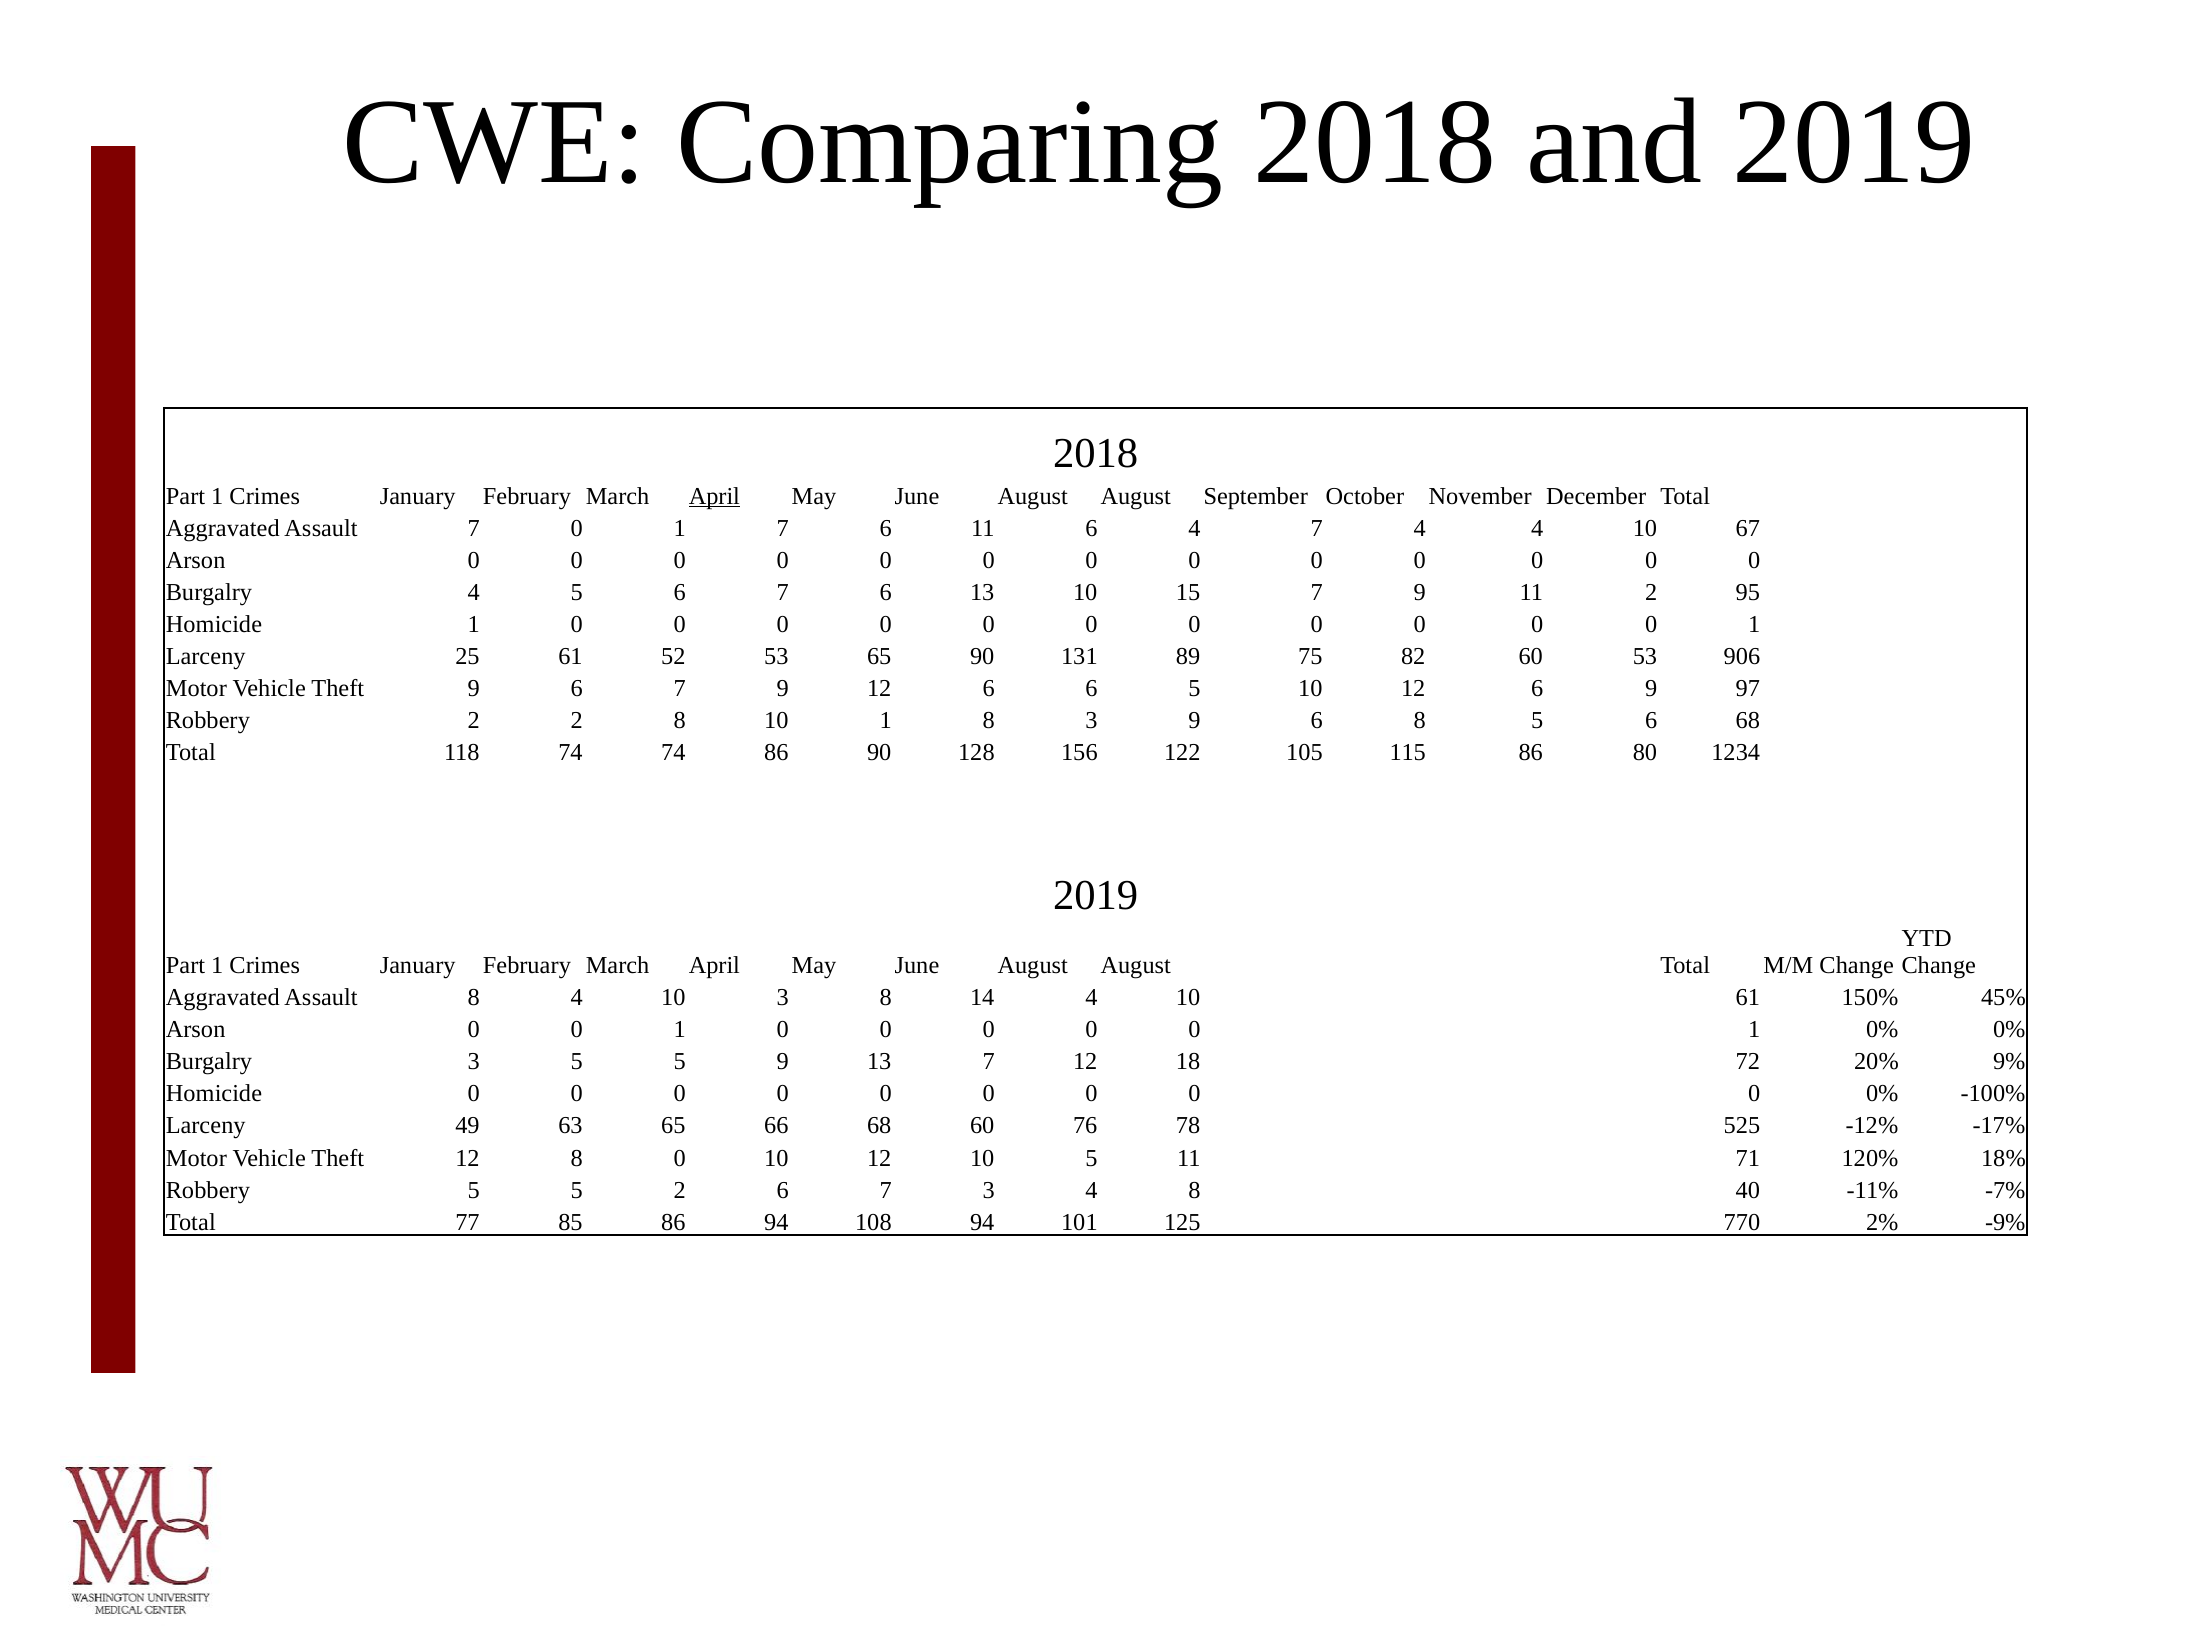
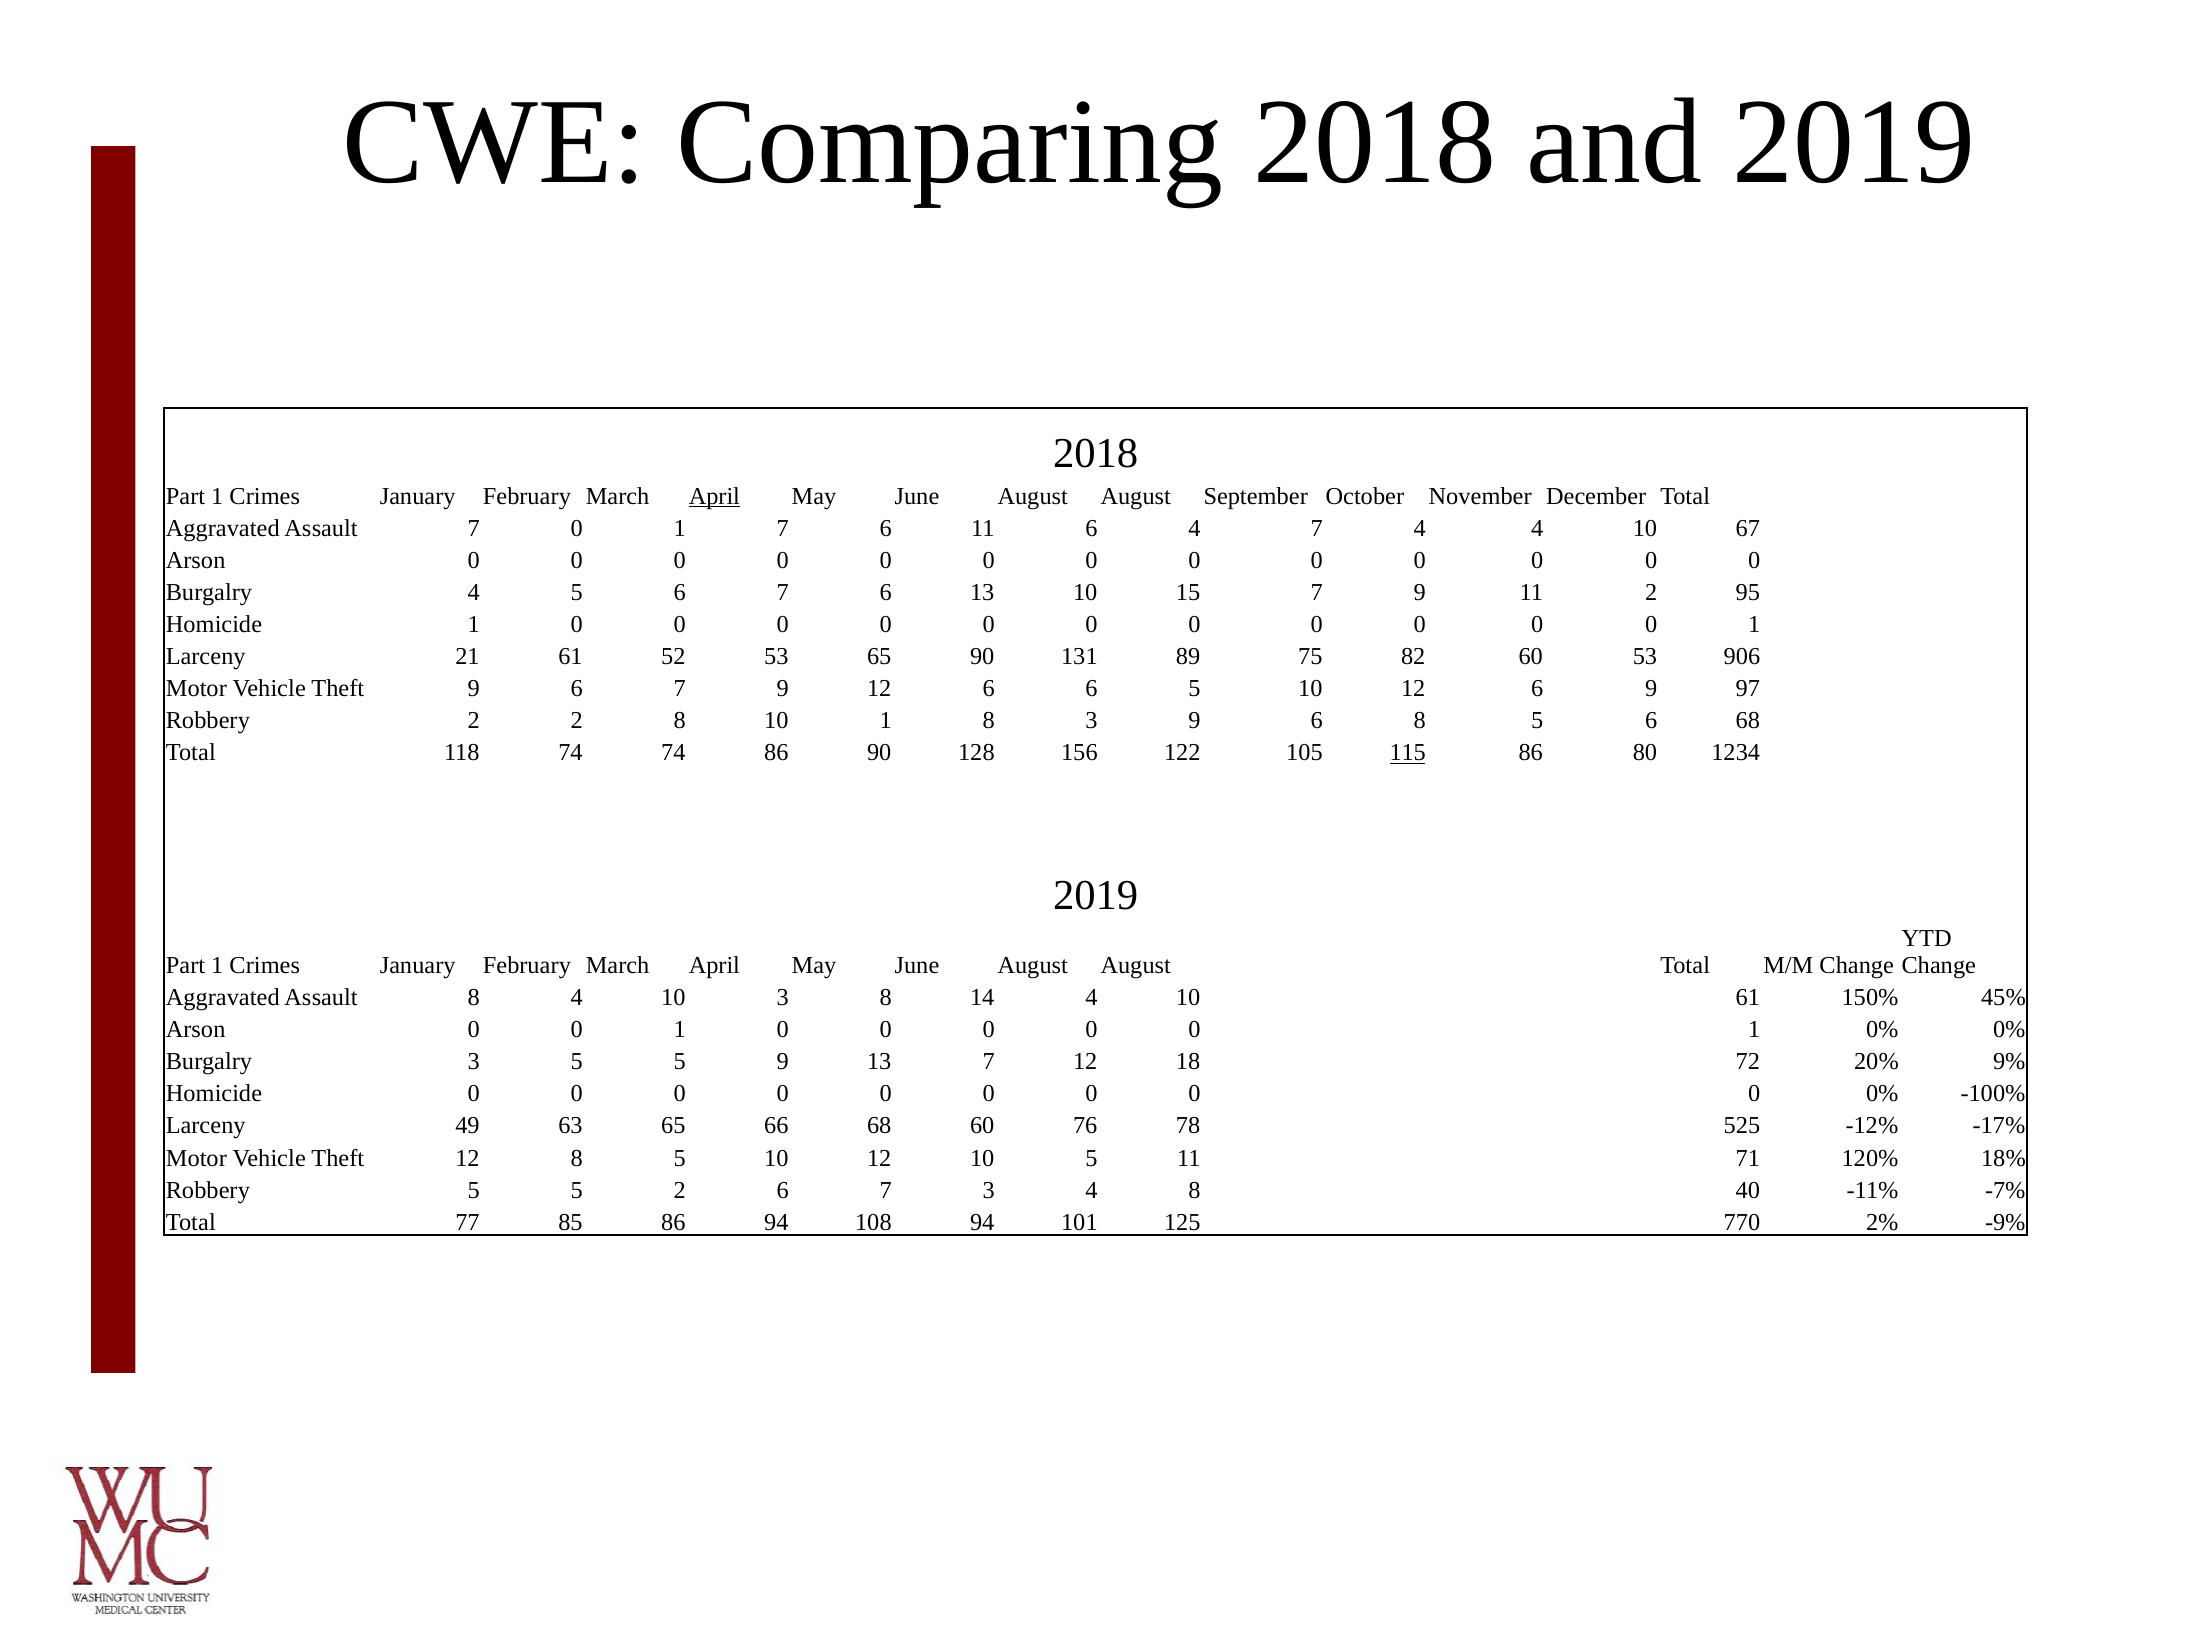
25: 25 -> 21 (467, 657)
115 underline: none -> present (1408, 753)
12 8 0: 0 -> 5 (680, 1158)
